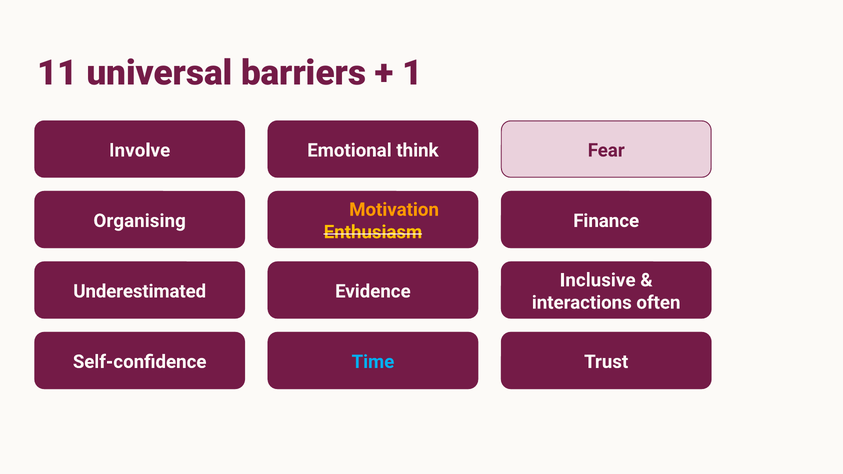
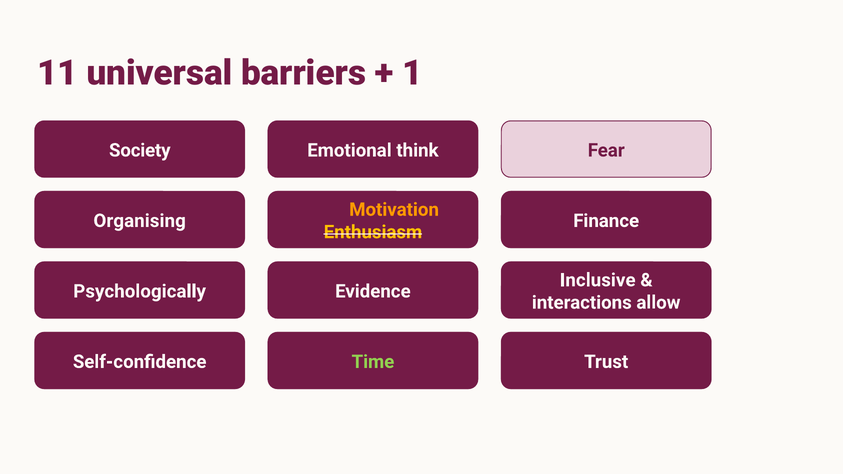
Involve: Involve -> Society (140, 150)
Underestimated: Underestimated -> Psychologically (140, 291)
often: often -> allow (658, 303)
Time colour: light blue -> light green (373, 362)
